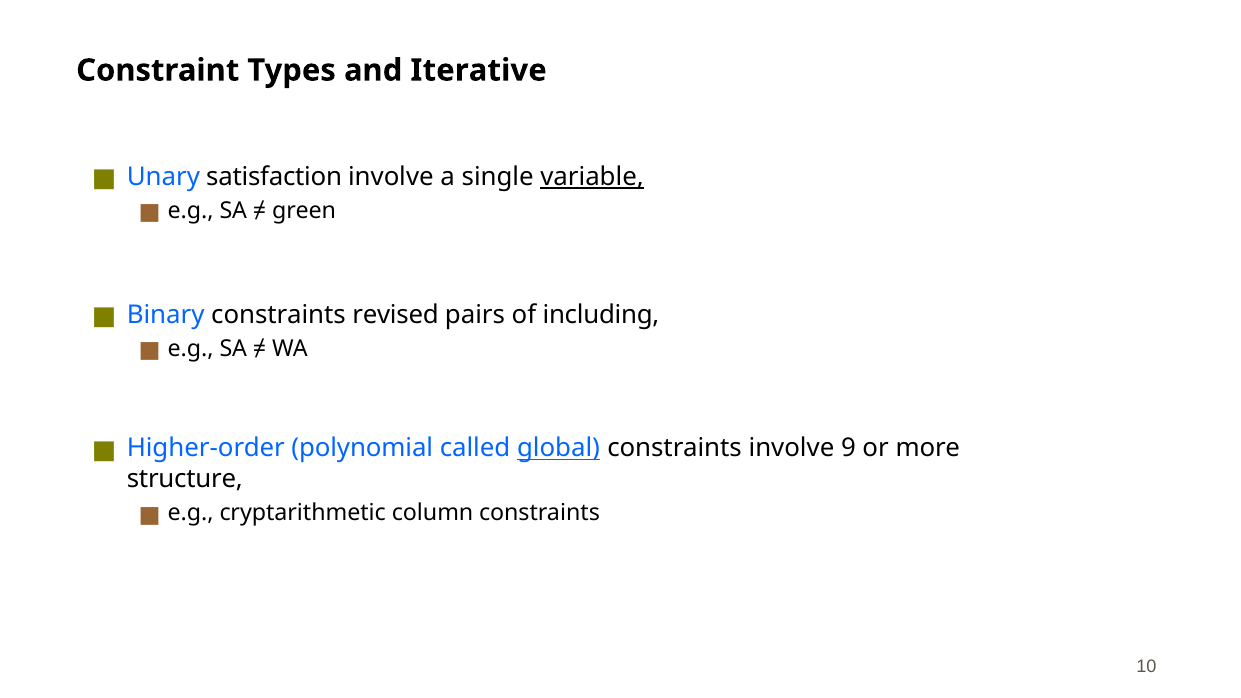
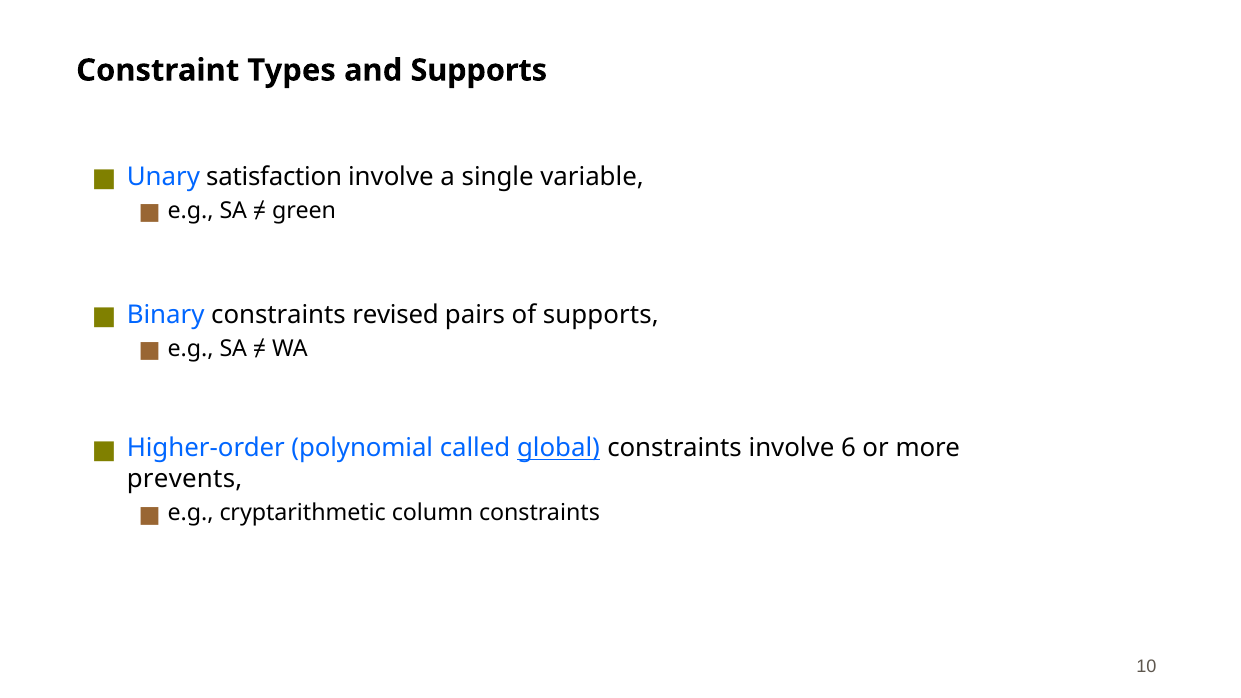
and Iterative: Iterative -> Supports (479, 70)
variable underline: present -> none (592, 177)
of including: including -> supports (601, 315)
9: 9 -> 6 (848, 448)
structure: structure -> prevents (185, 479)
